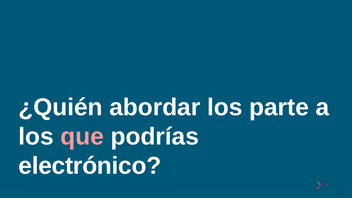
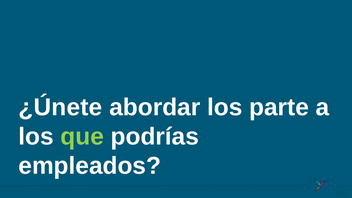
¿Quién: ¿Quién -> ¿Únete (60, 107)
que colour: pink -> light green (82, 137)
electrónico: electrónico -> empleados (90, 166)
